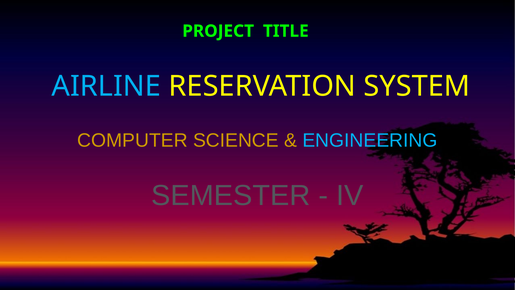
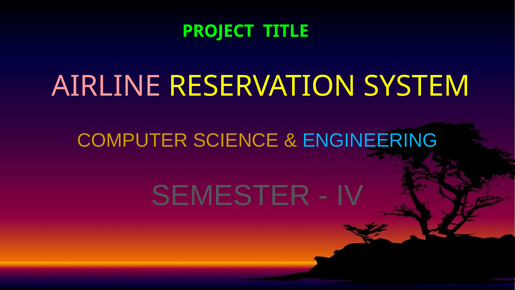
AIRLINE colour: light blue -> pink (106, 86)
